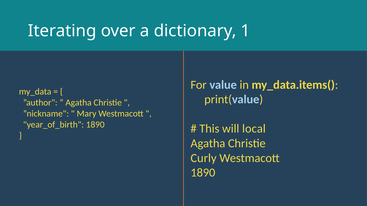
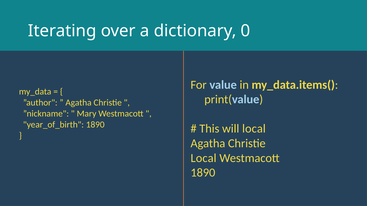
1: 1 -> 0 (245, 31)
Curly: Curly -> Local (204, 158)
